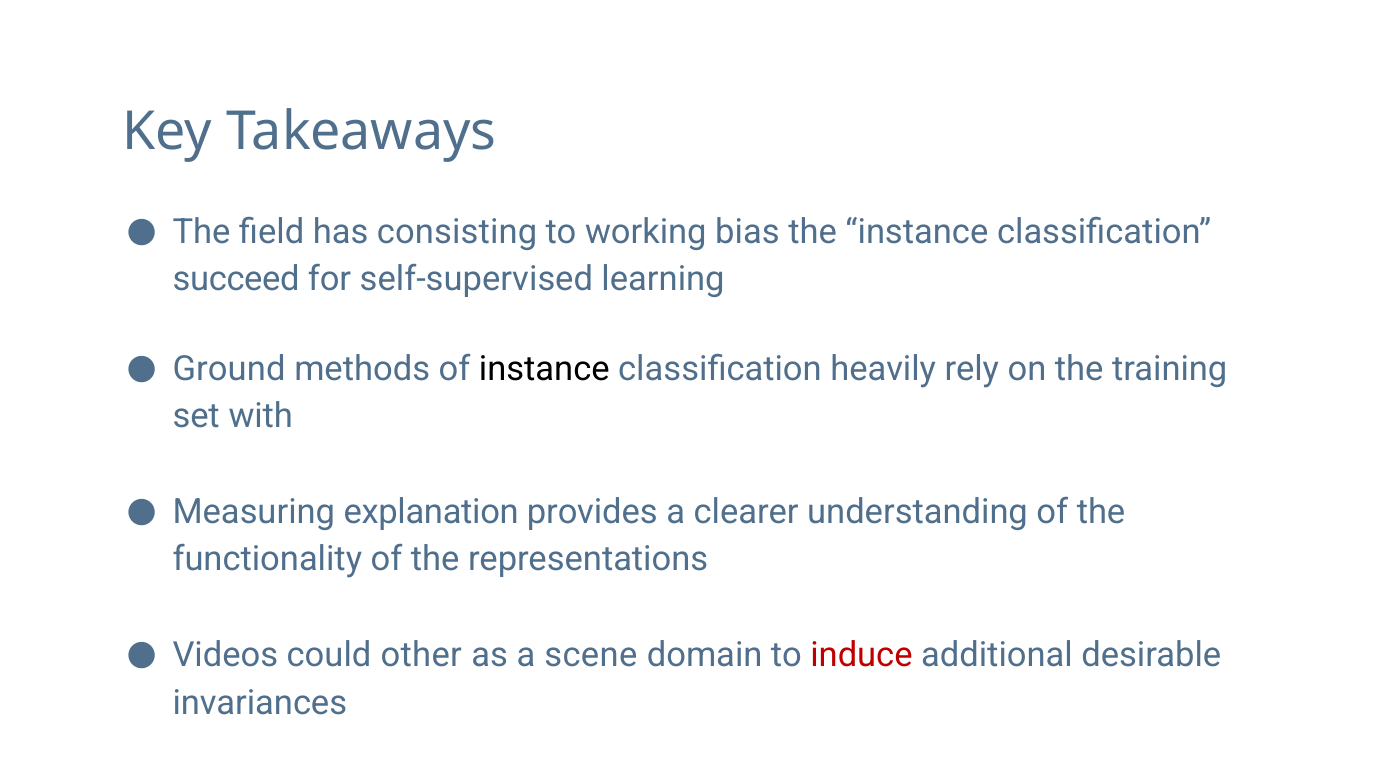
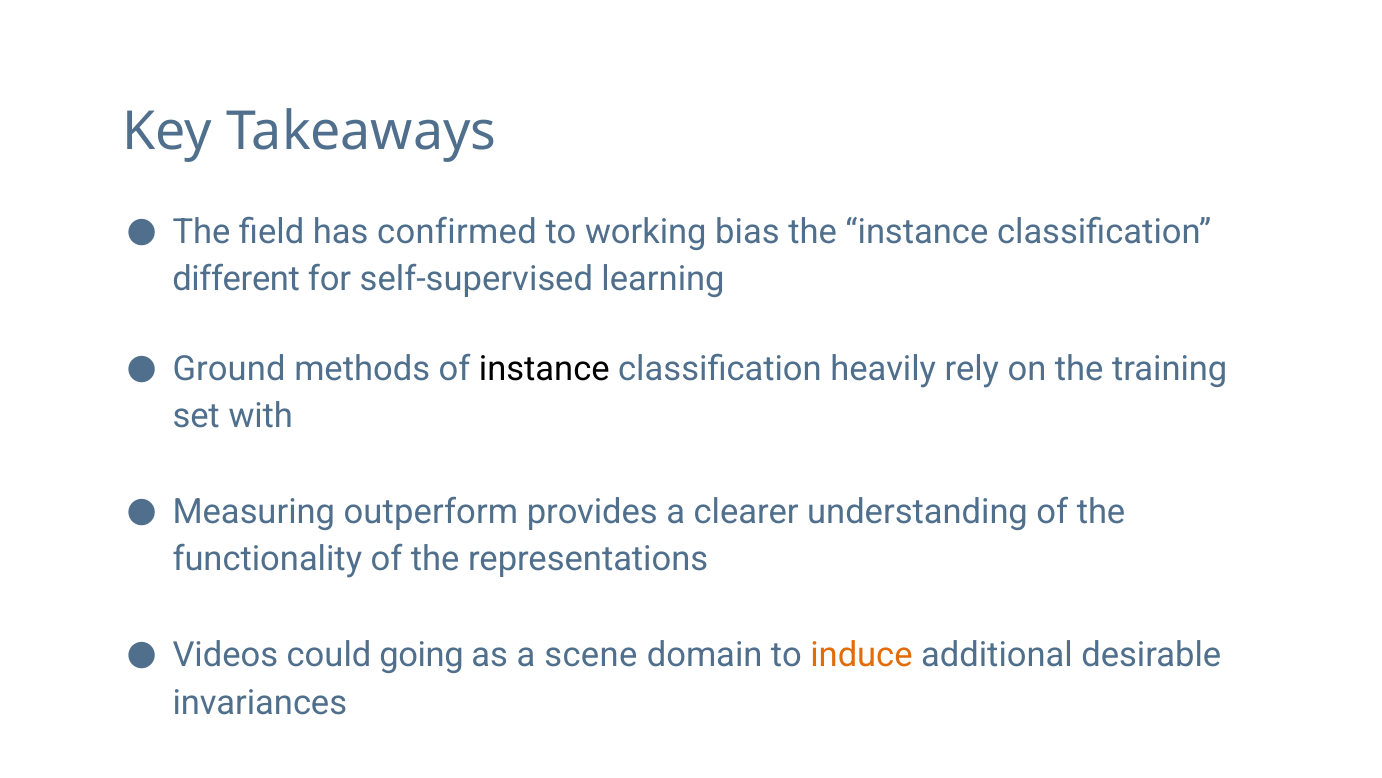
consisting: consisting -> confirmed (457, 232)
succeed: succeed -> different (236, 279)
explanation: explanation -> outperform (431, 511)
other: other -> going (422, 654)
induce colour: red -> orange (861, 654)
